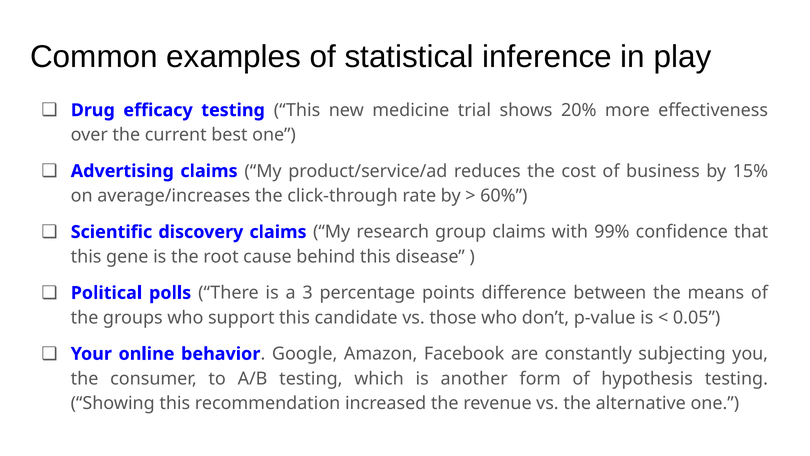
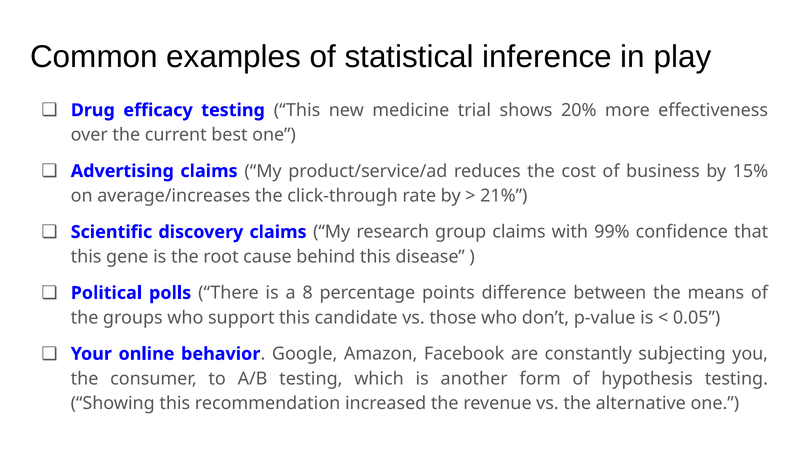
60%: 60% -> 21% (504, 196)
3: 3 -> 8 (308, 293)
